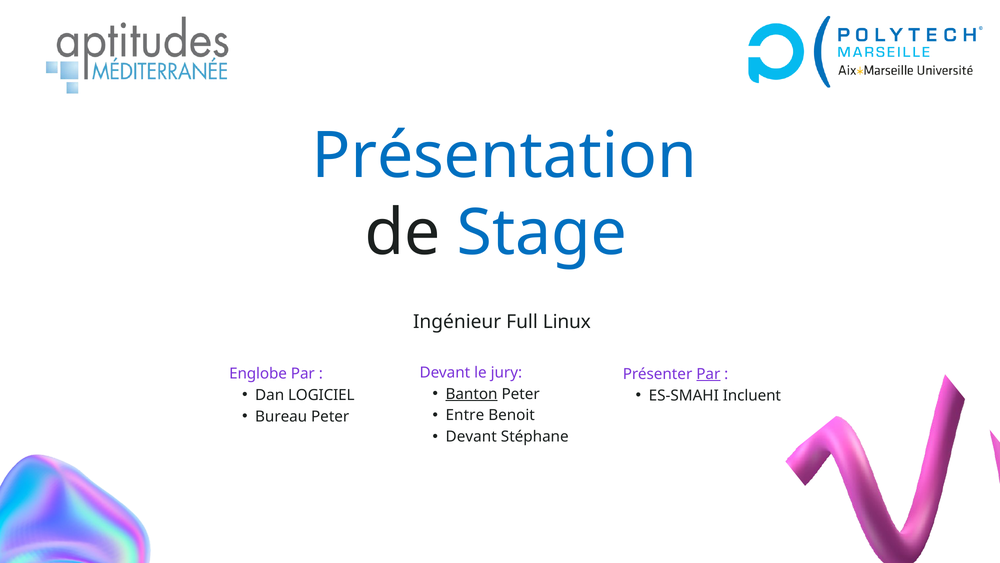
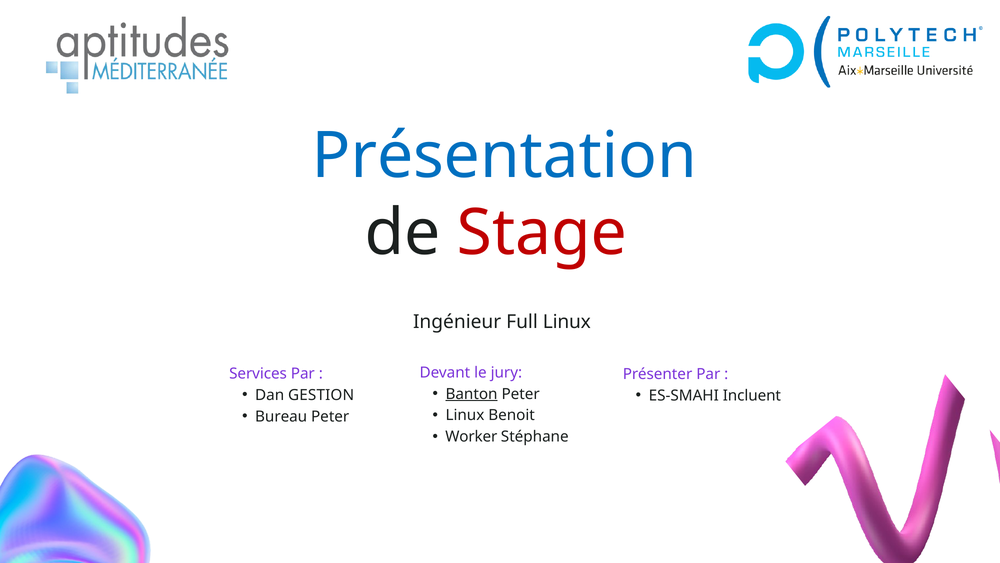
Stage colour: blue -> red (542, 233)
Englobe: Englobe -> Services (258, 373)
Par underline: present -> none (708, 374)
LOGICIEL: LOGICIEL -> GESTION (321, 395)
Entre: Entre -> Linux (465, 415)
Devant: Devant -> Worker (471, 436)
